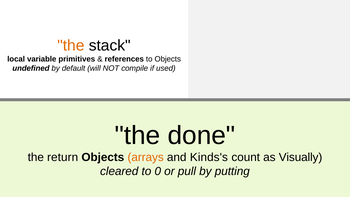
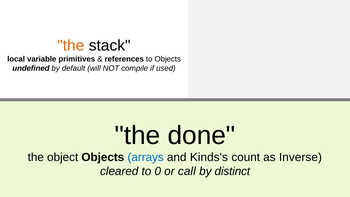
return: return -> object (63, 157)
arrays colour: orange -> blue (146, 157)
Visually: Visually -> Inverse (300, 157)
pull: pull -> call (187, 171)
putting: putting -> distinct (232, 171)
